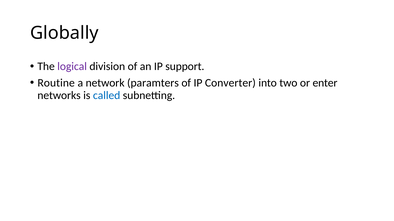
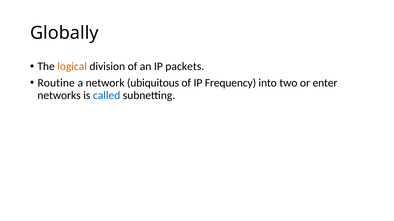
logical colour: purple -> orange (72, 67)
support: support -> packets (185, 67)
paramters: paramters -> ubiquitous (153, 83)
Converter: Converter -> Frequency (230, 83)
